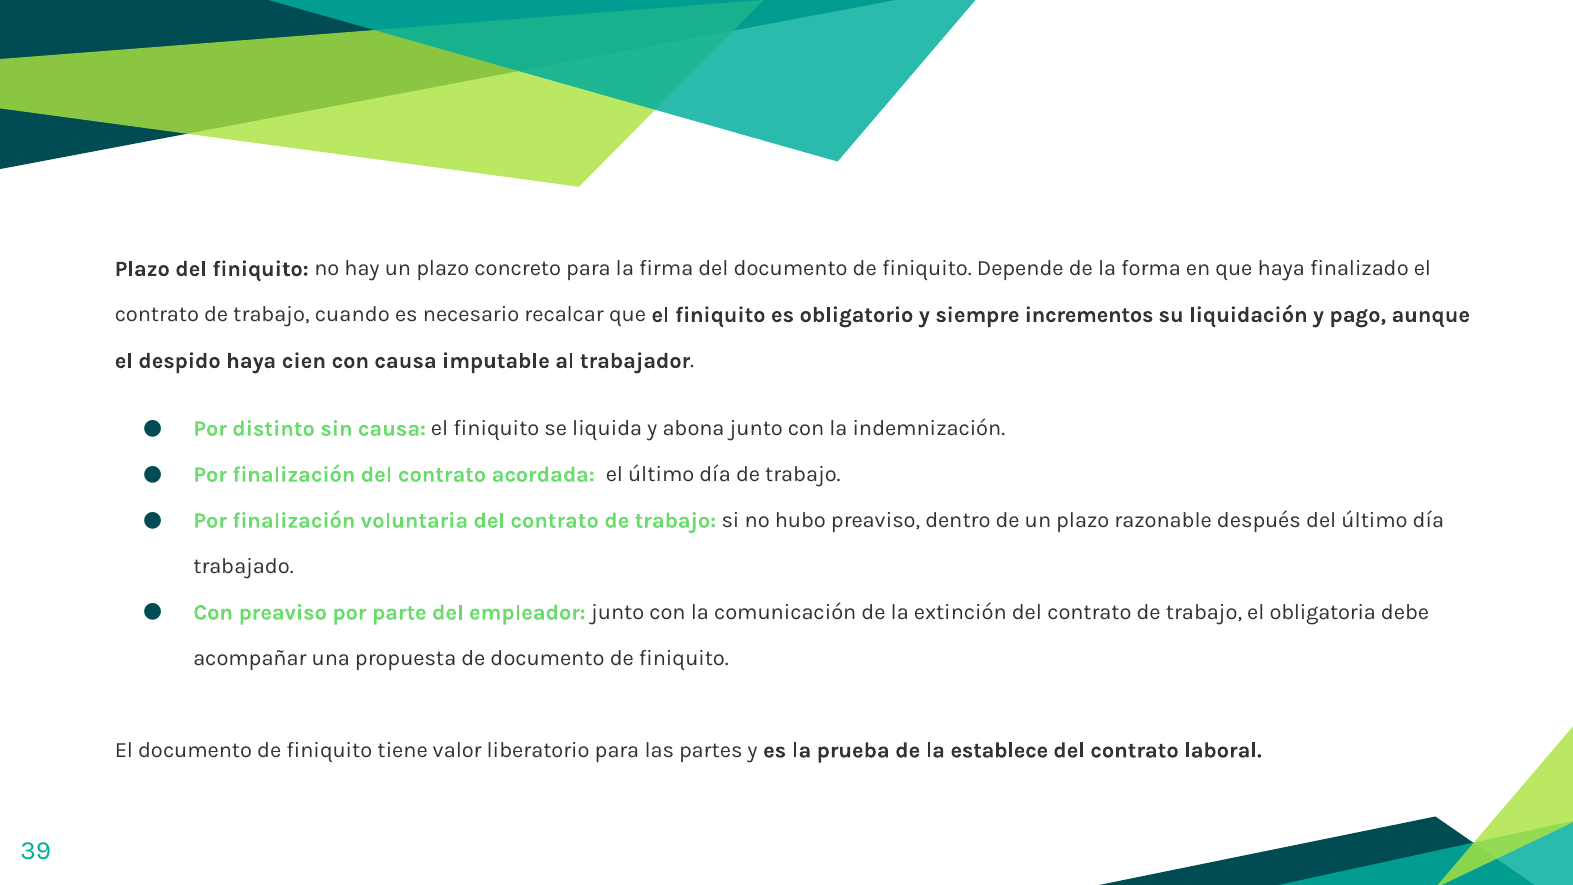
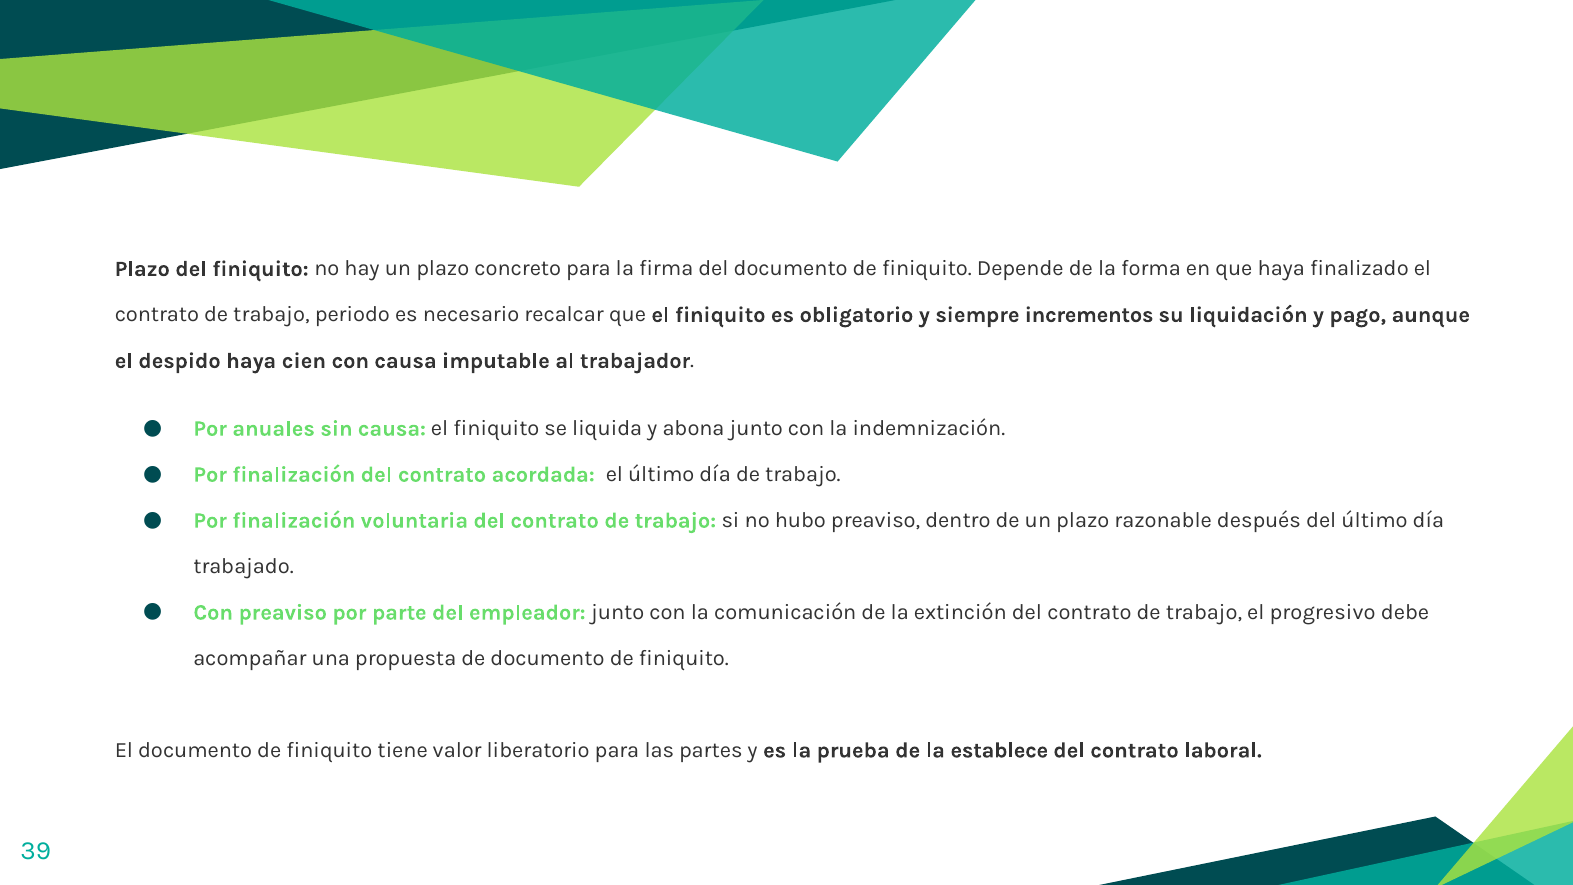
cuando: cuando -> periodo (352, 315)
distinto: distinto -> anuales (274, 428)
obligatoria: obligatoria -> progresivo (1323, 612)
